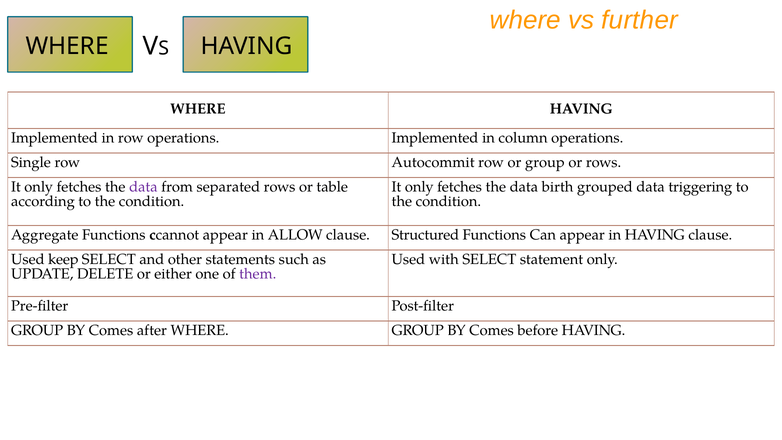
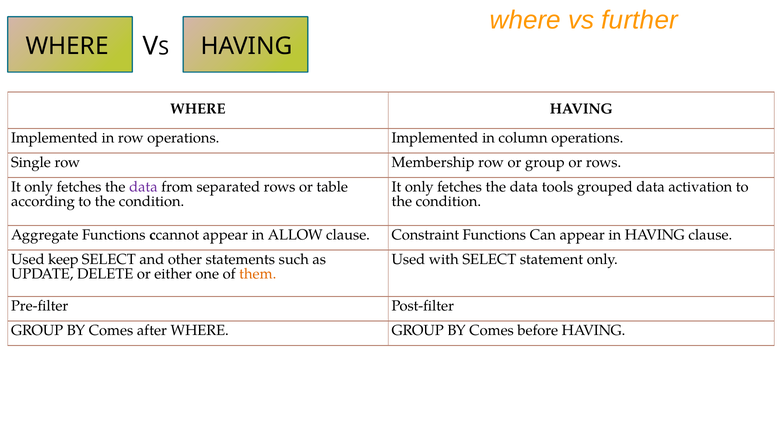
Autocommit: Autocommit -> Membership (433, 162)
birth: birth -> tools (558, 187)
triggering: triggering -> activation (700, 187)
Structured: Structured -> Constraint (425, 235)
them colour: purple -> orange (258, 274)
